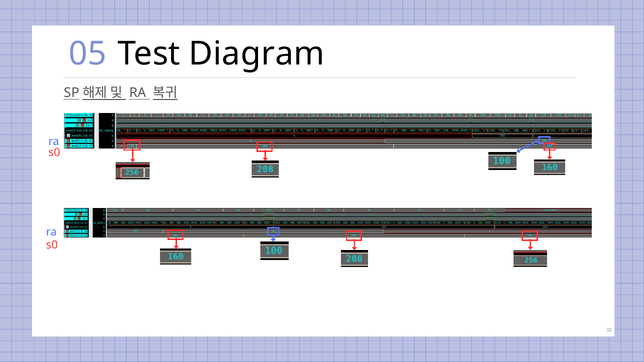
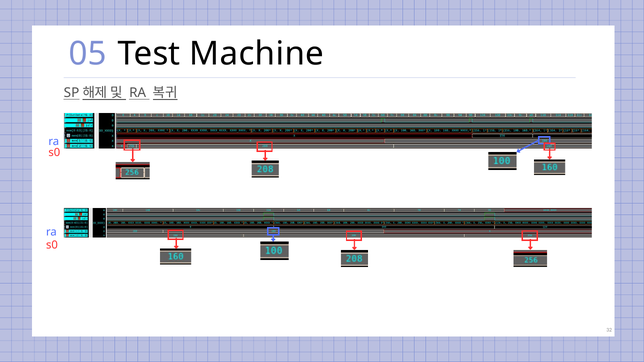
Diagram: Diagram -> Machine (257, 54)
